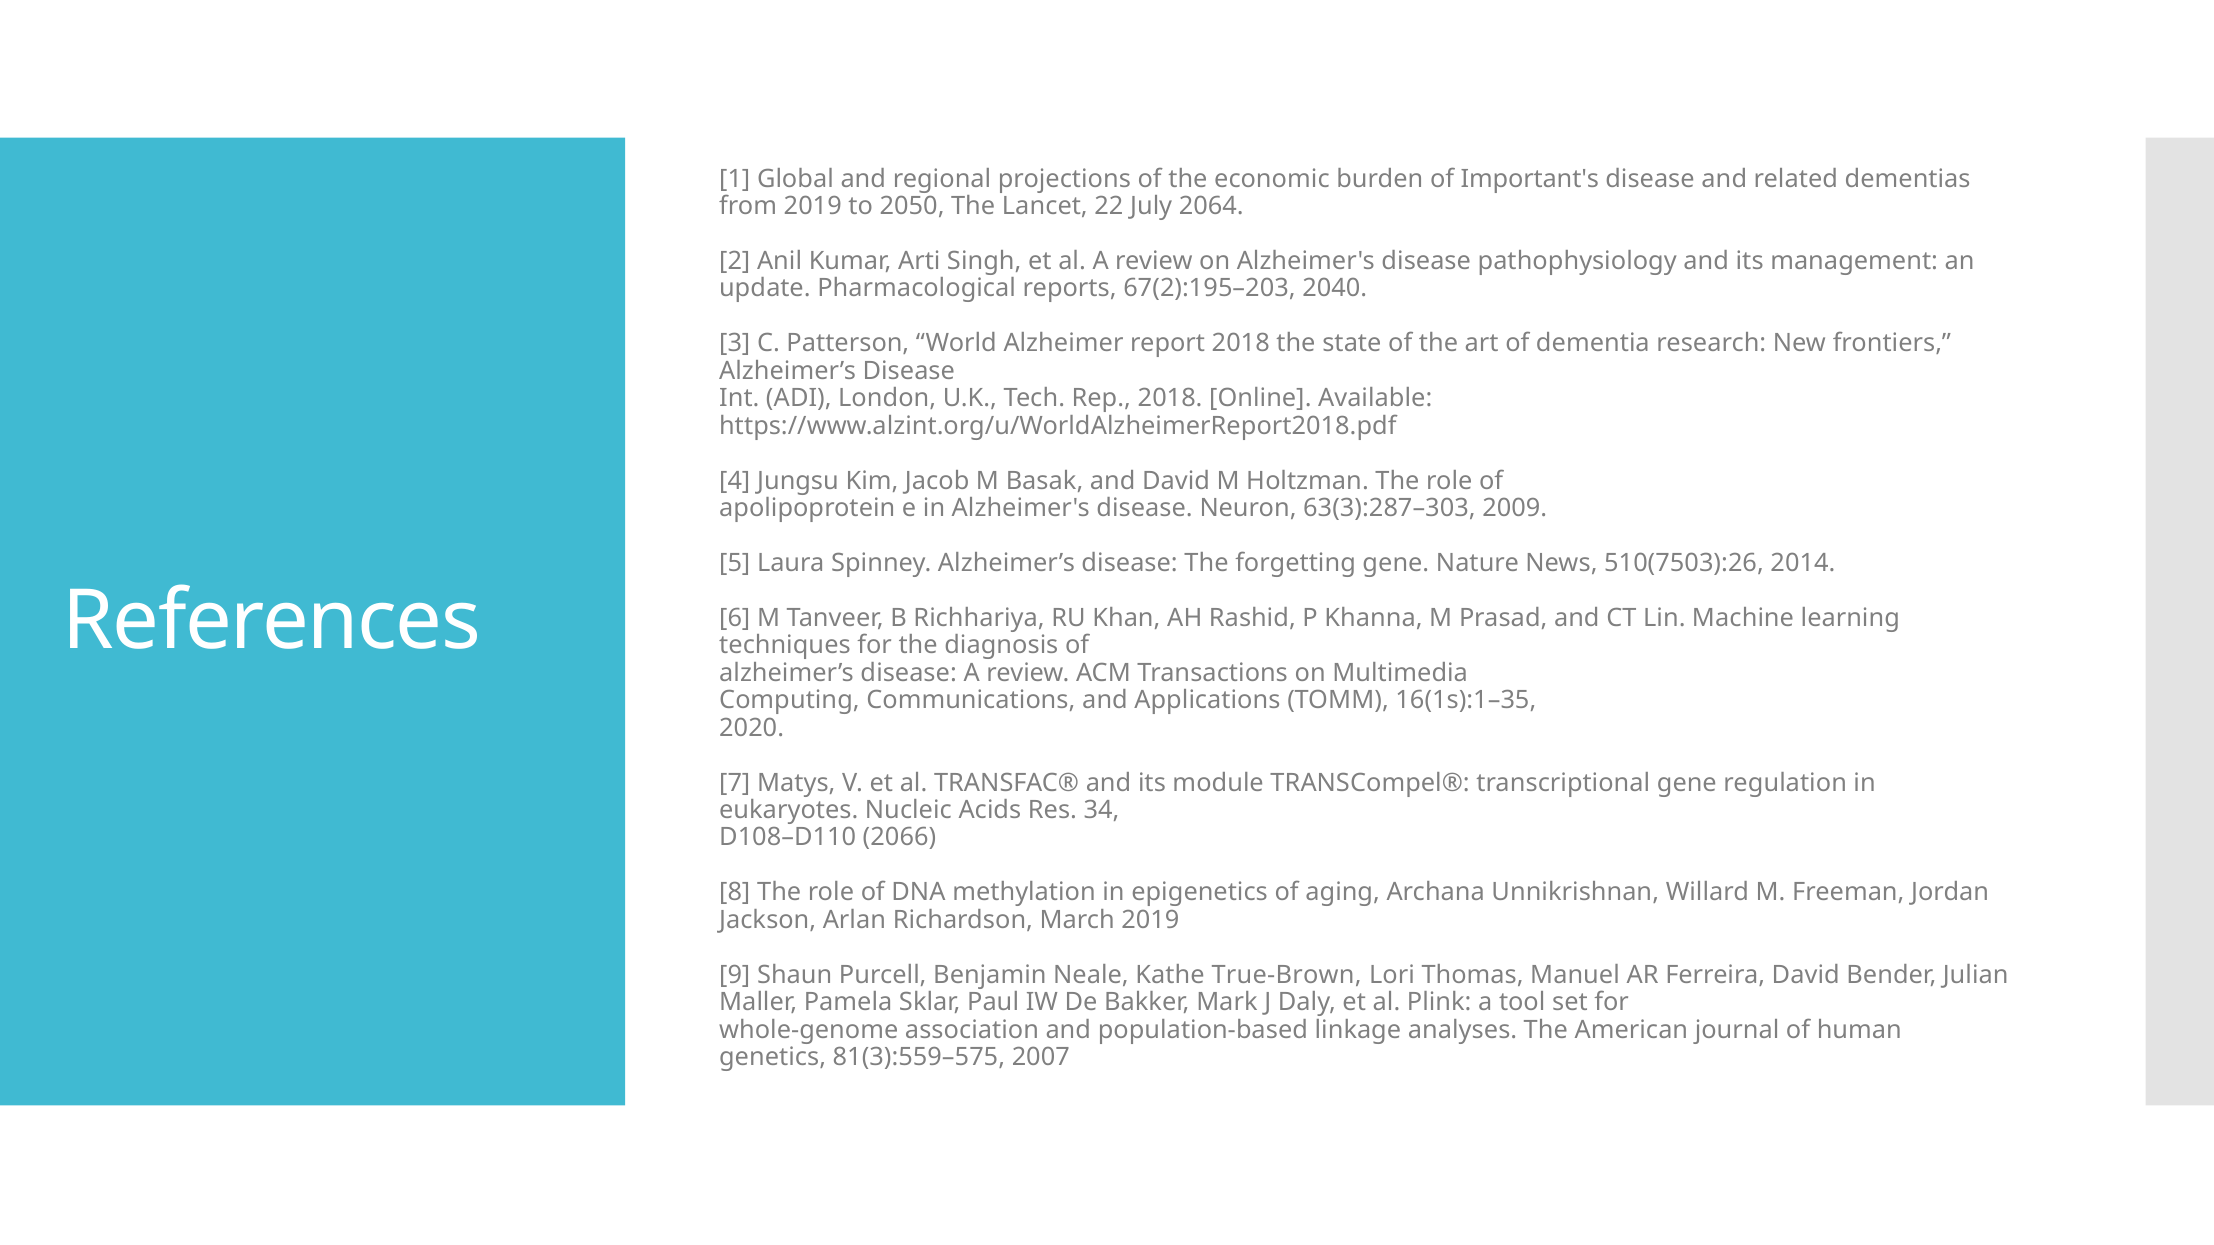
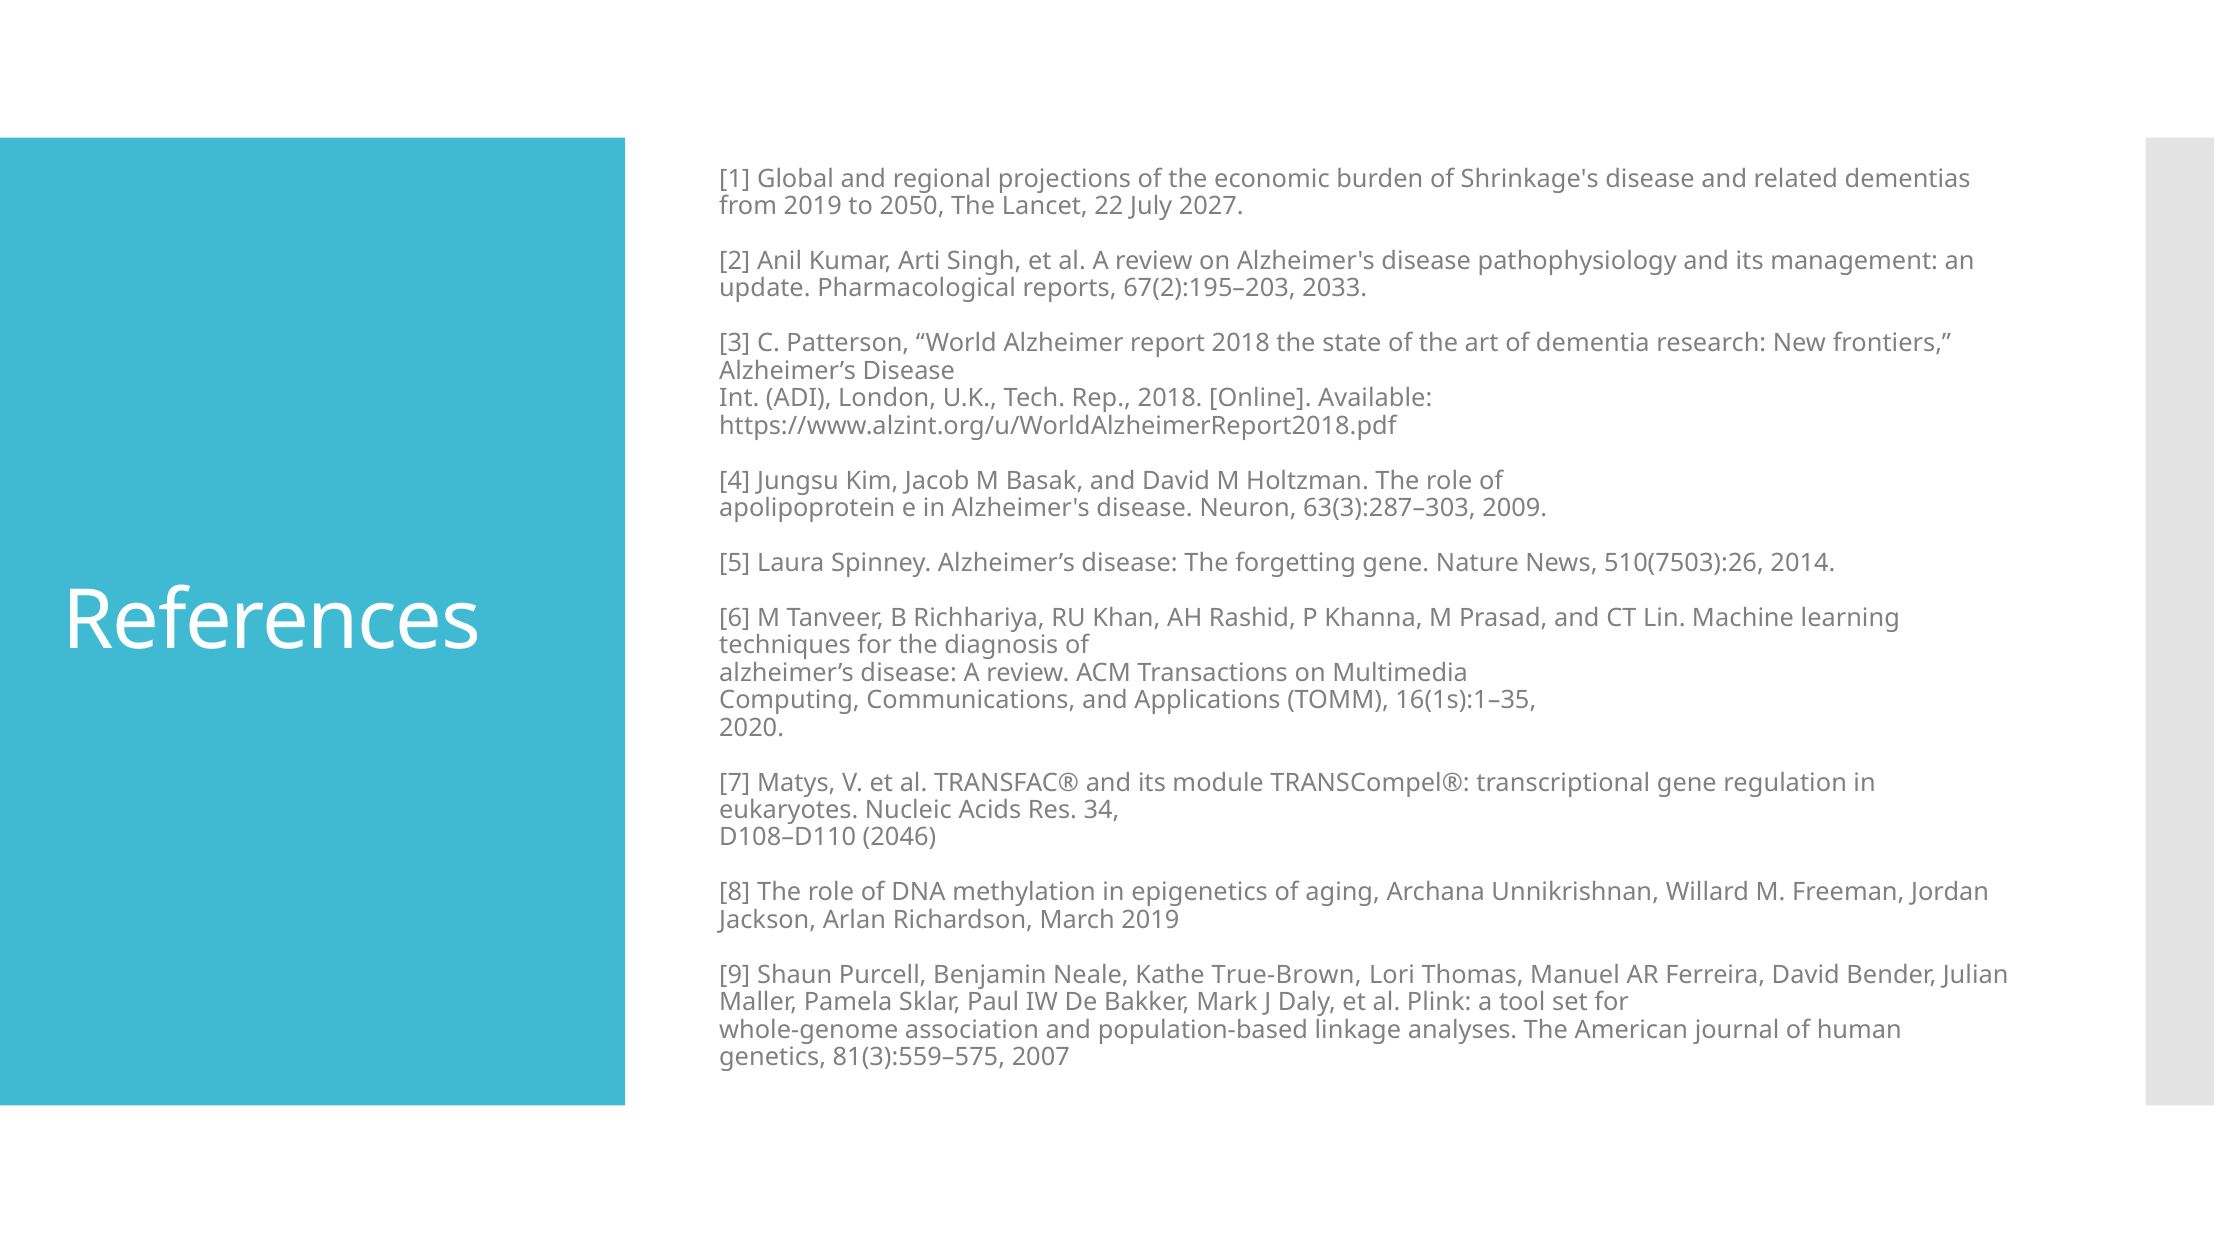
Important's: Important's -> Shrinkage's (1530, 179)
2064: 2064 -> 2027 (1211, 206)
2040: 2040 -> 2033 (1335, 289)
2066: 2066 -> 2046 (899, 838)
